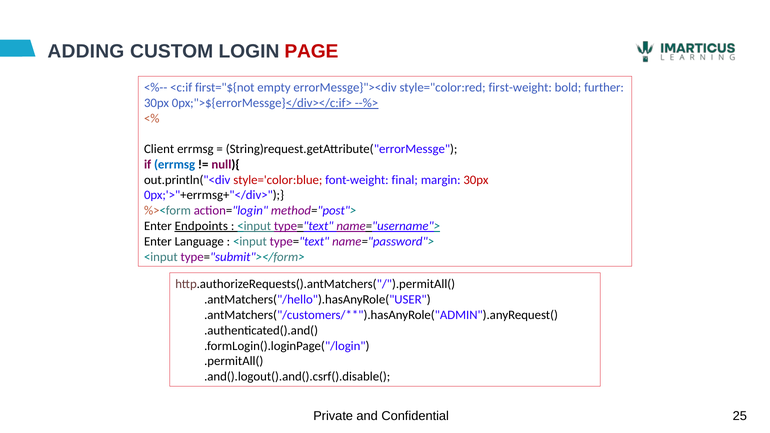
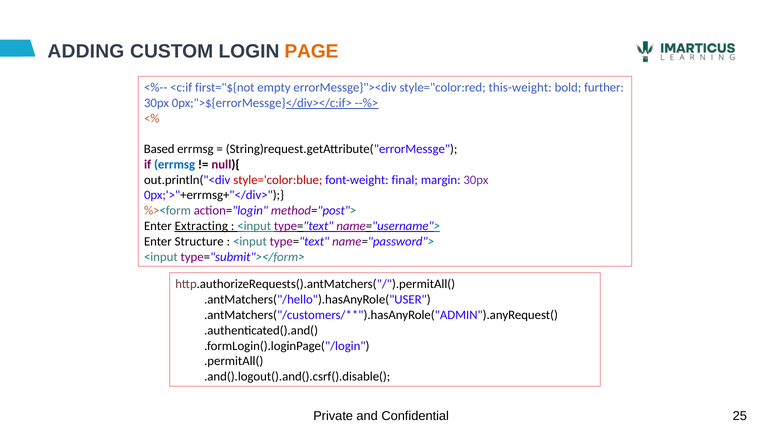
PAGE colour: red -> orange (311, 51)
first-weight: first-weight -> this-weight (520, 88)
Client: Client -> Based (159, 149)
30px colour: red -> purple (476, 180)
Endpoints: Endpoints -> Extracting (201, 226)
Language: Language -> Structure (199, 241)
